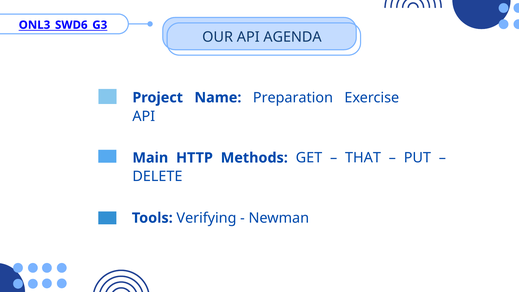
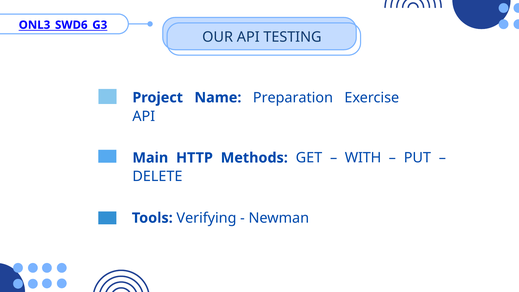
AGENDA: AGENDA -> TESTING (292, 37)
THAT: THAT -> WITH (363, 158)
